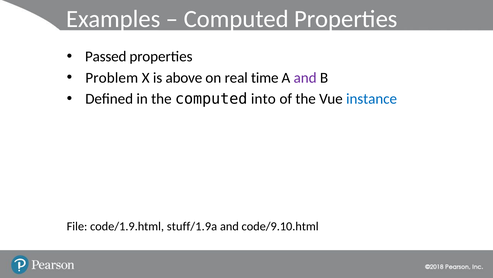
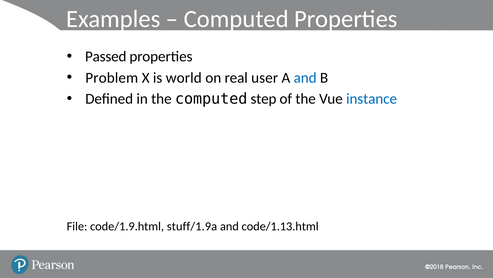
above: above -> world (184, 78)
time: time -> user (265, 78)
and colour: purple -> blue (305, 78)
into: into -> step (264, 99)
code/9.10.html: code/9.10.html -> code/1.13.html (280, 226)
